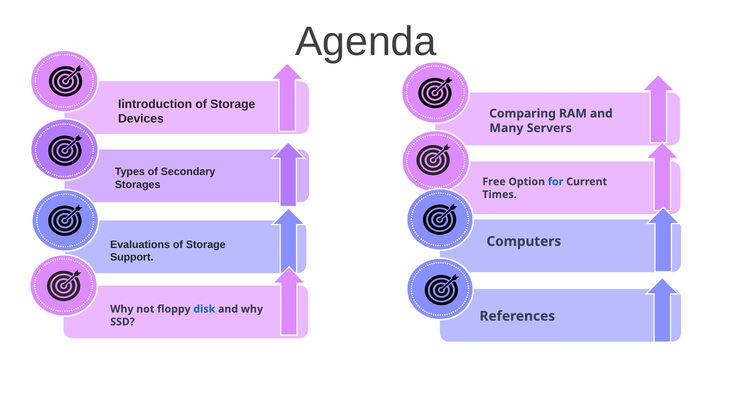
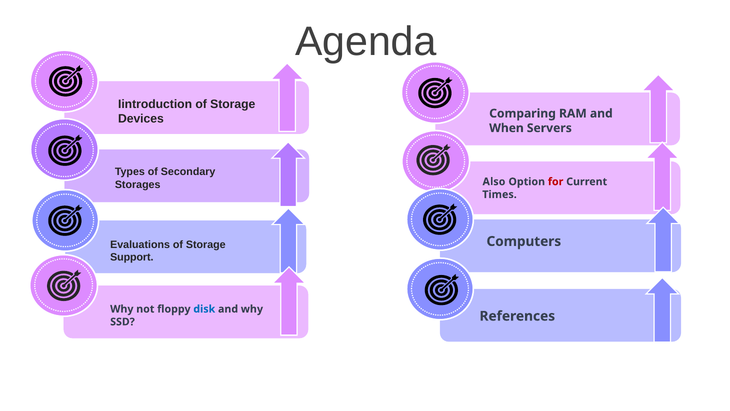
Many: Many -> When (506, 128)
Free: Free -> Also (494, 182)
for colour: blue -> red (556, 182)
